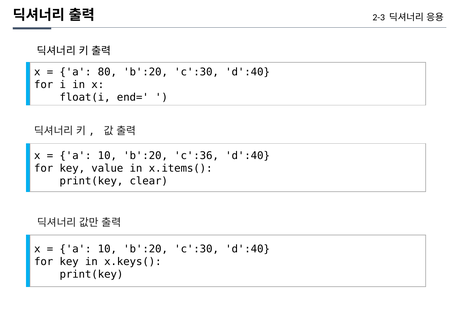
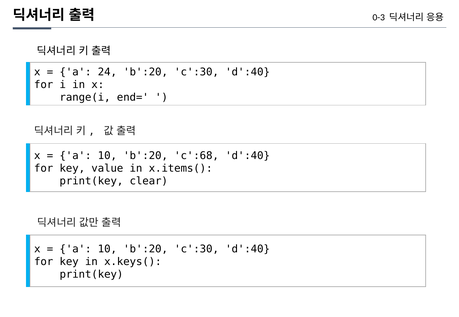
2-3: 2-3 -> 0-3 (379, 17)
80: 80 -> 24 (107, 72)
float(i: float(i -> range(i (85, 97)
c':36: c':36 -> c':68 (197, 156)
